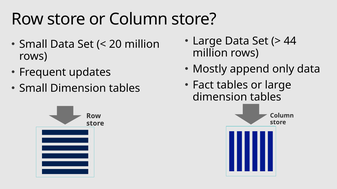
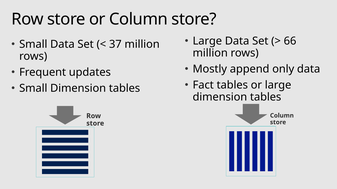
44: 44 -> 66 (290, 41)
20: 20 -> 37 (115, 44)
